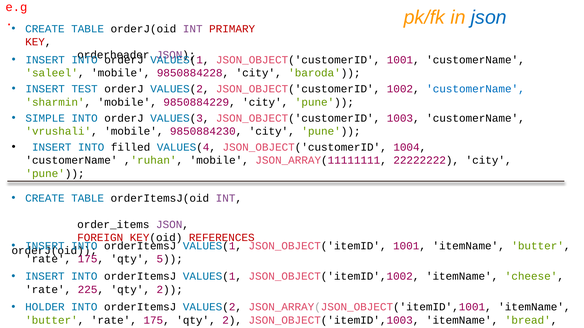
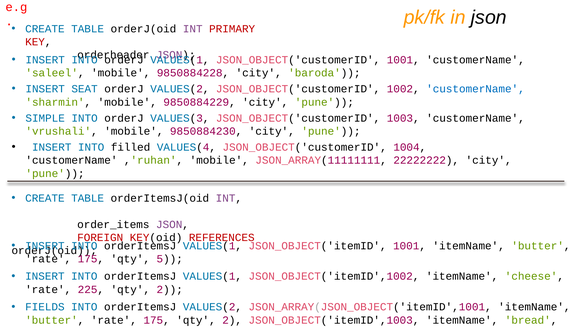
json colour: blue -> black (489, 17)
TEST: TEST -> SEAT (85, 89)
HOLDER: HOLDER -> FIELDS (45, 307)
